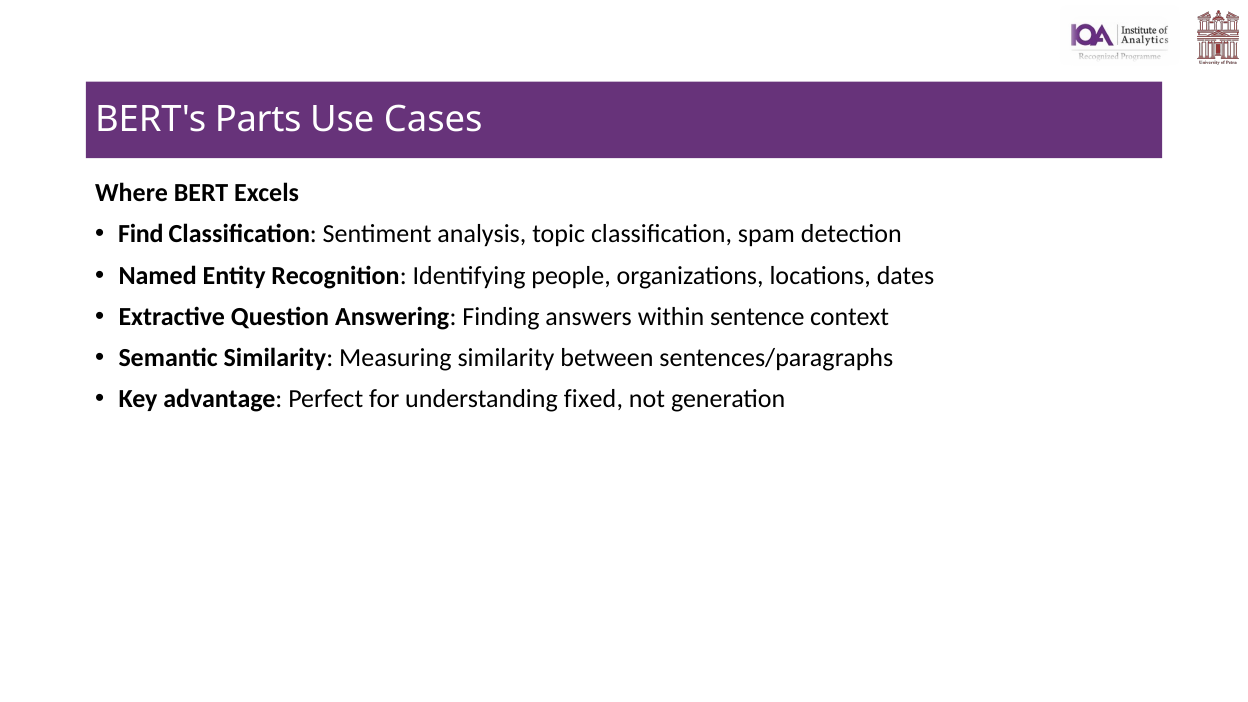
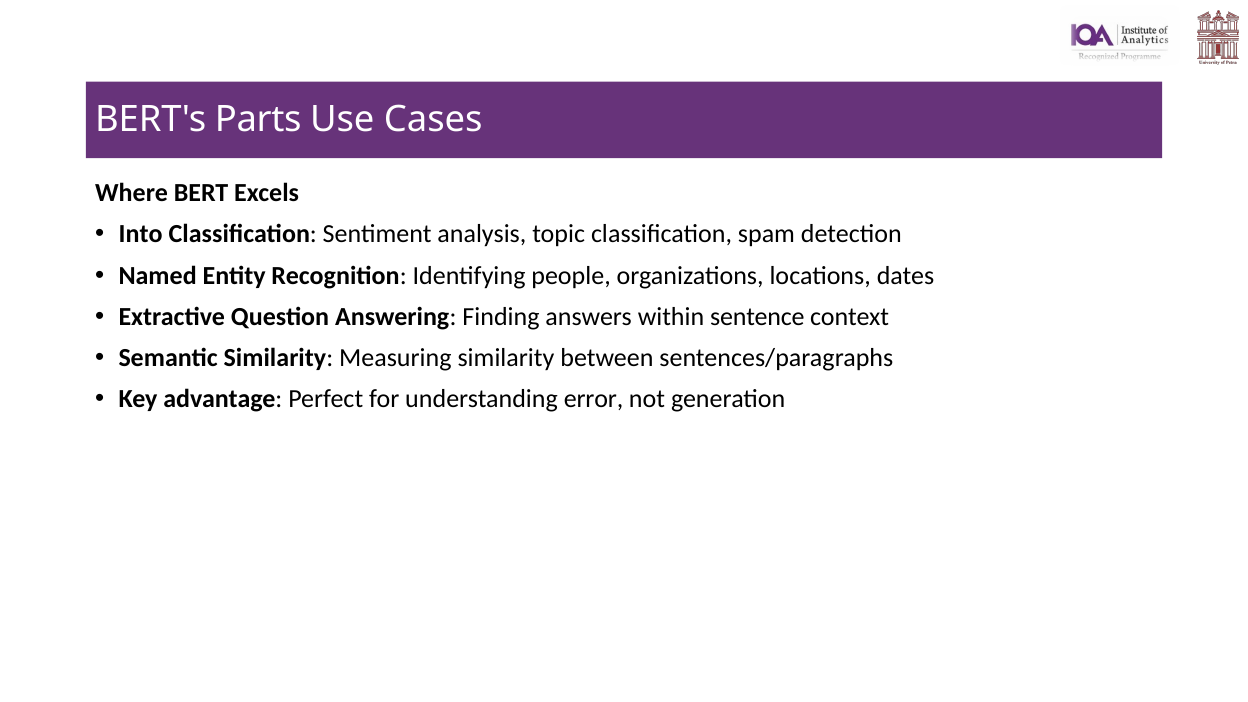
Find: Find -> Into (141, 234)
fixed: fixed -> error (594, 399)
